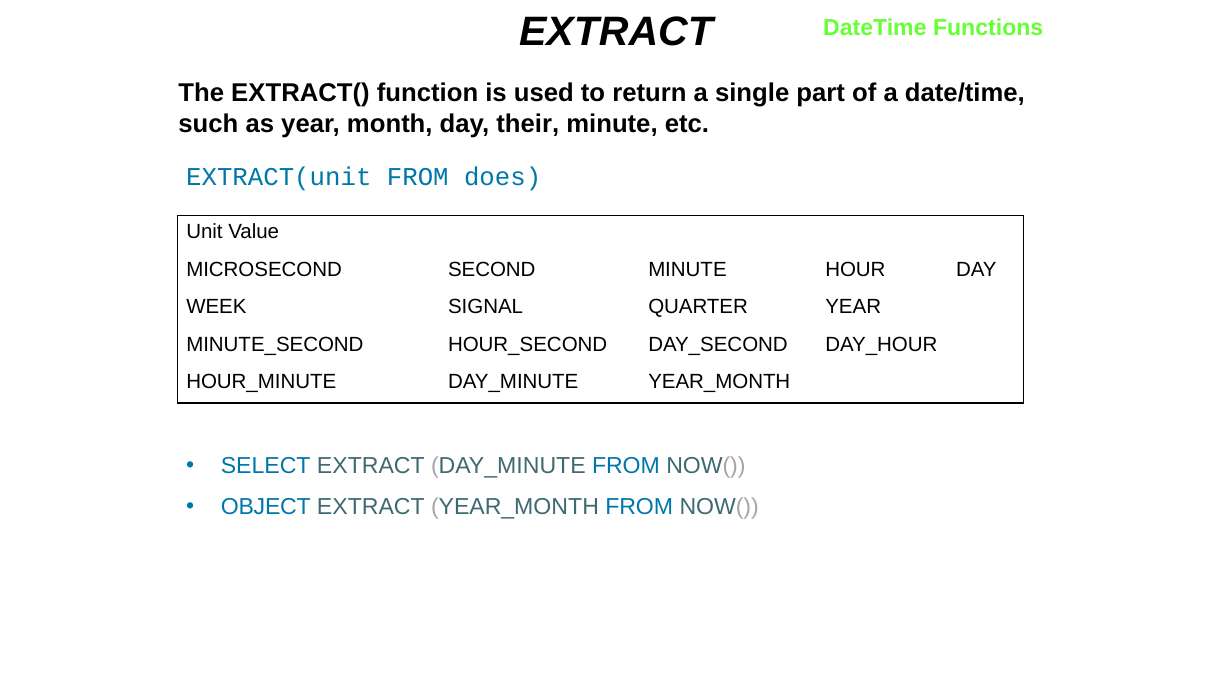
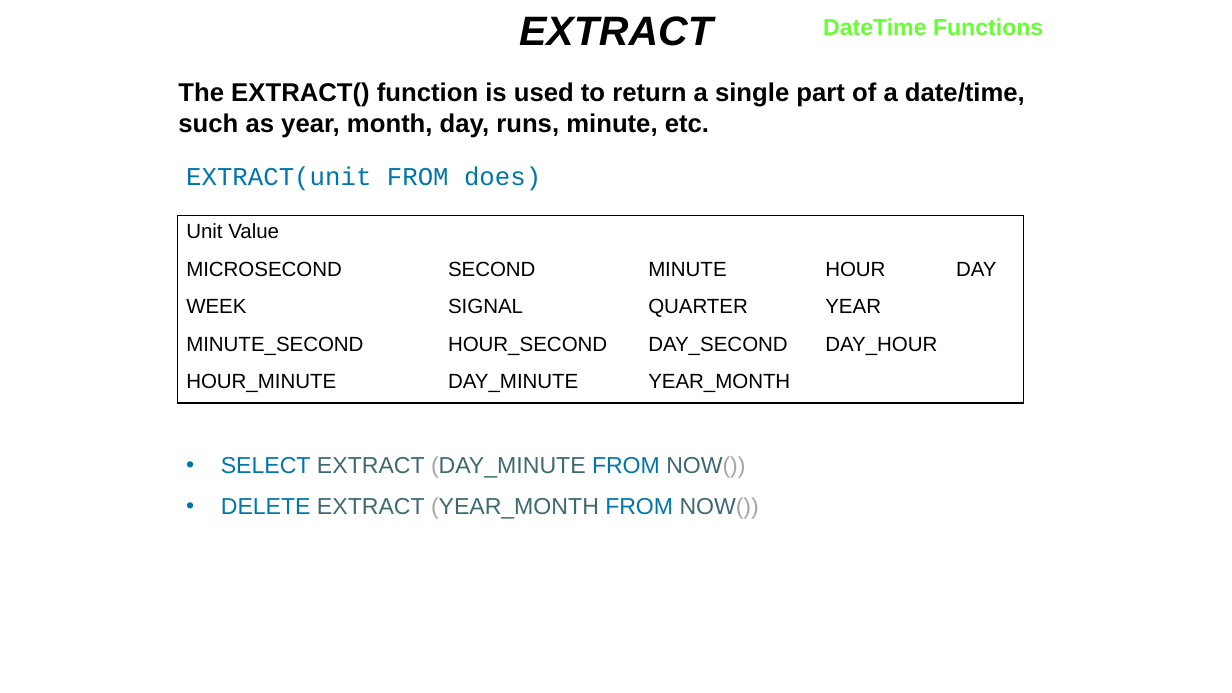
their: their -> runs (528, 124)
OBJECT: OBJECT -> DELETE (266, 507)
